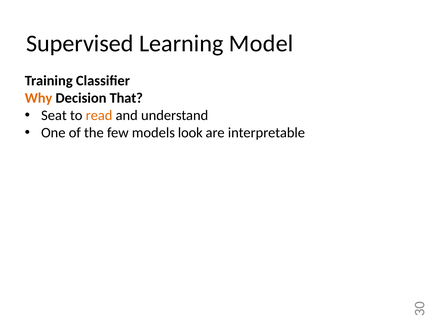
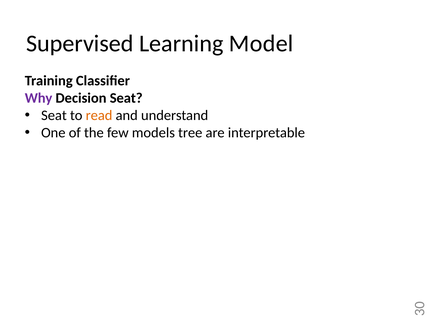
Why colour: orange -> purple (39, 98)
Decision That: That -> Seat (126, 98)
look: look -> tree (190, 133)
